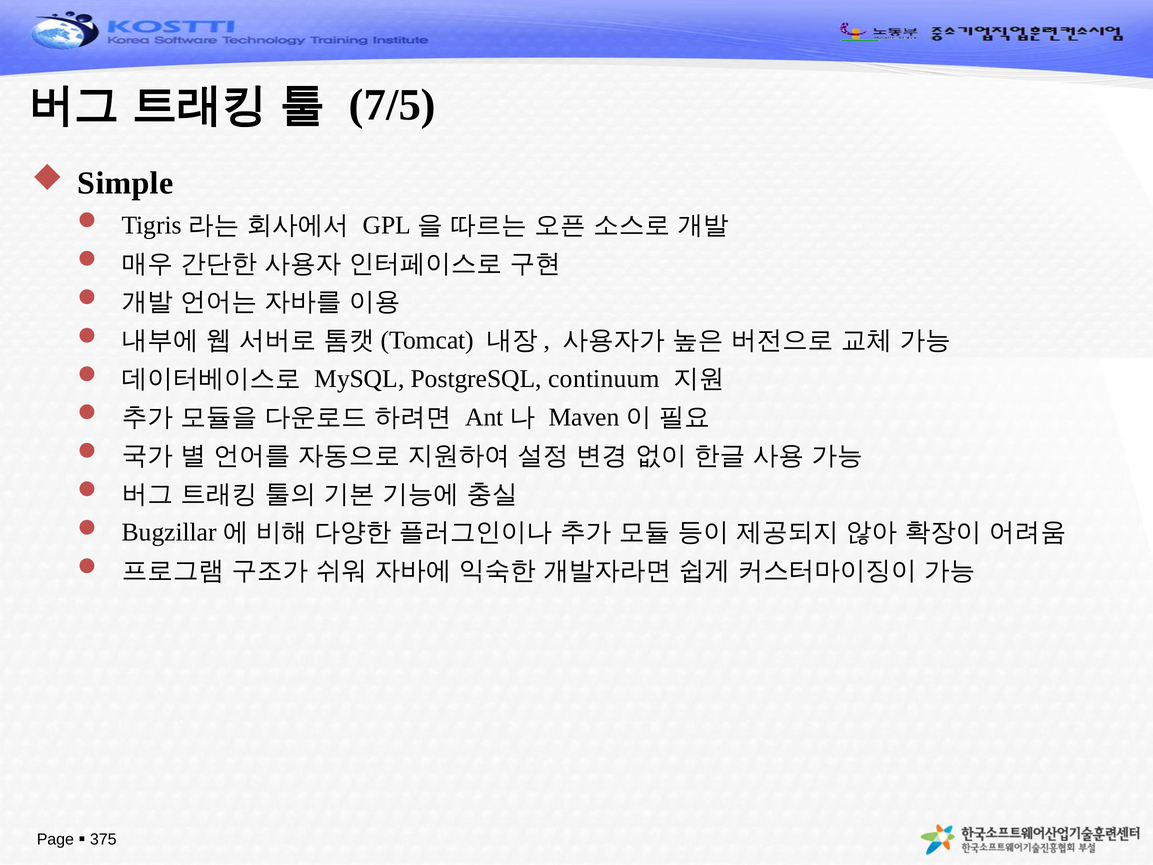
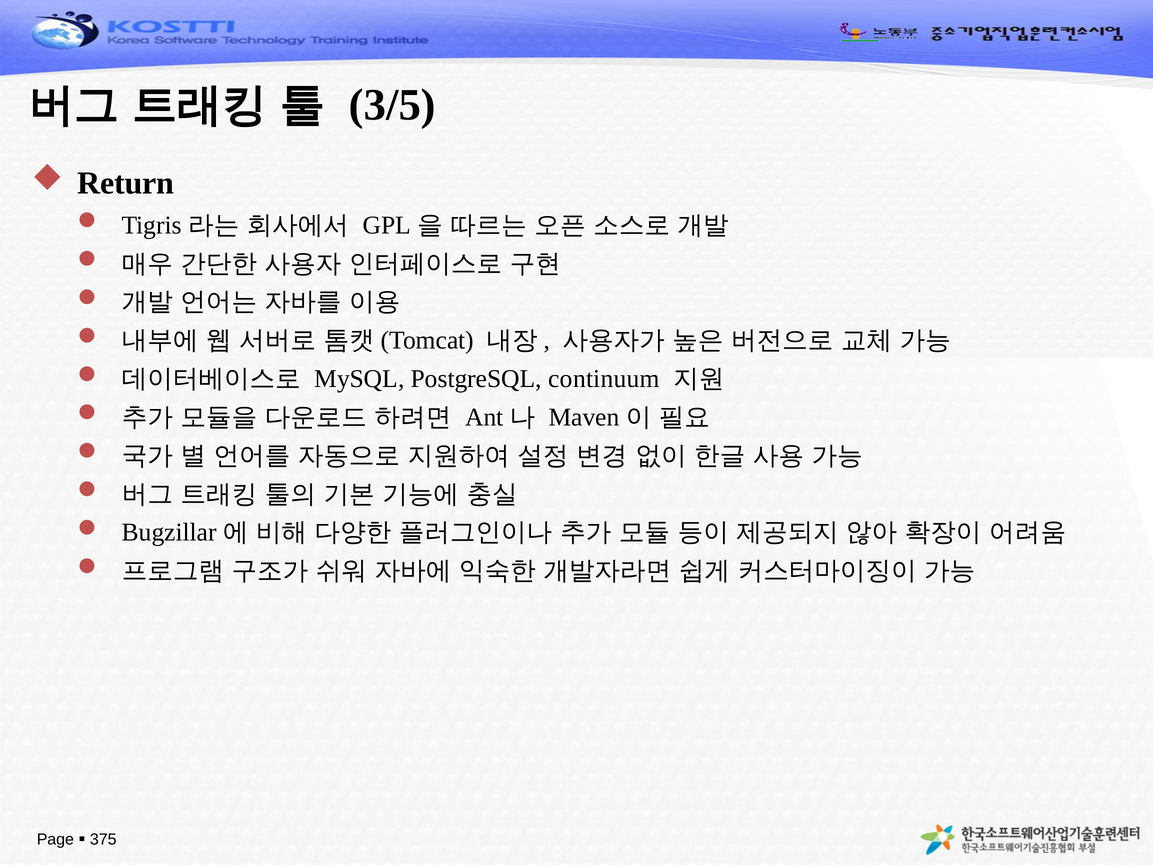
7/5: 7/5 -> 3/5 (392, 105)
Simple: Simple -> Return (126, 183)
